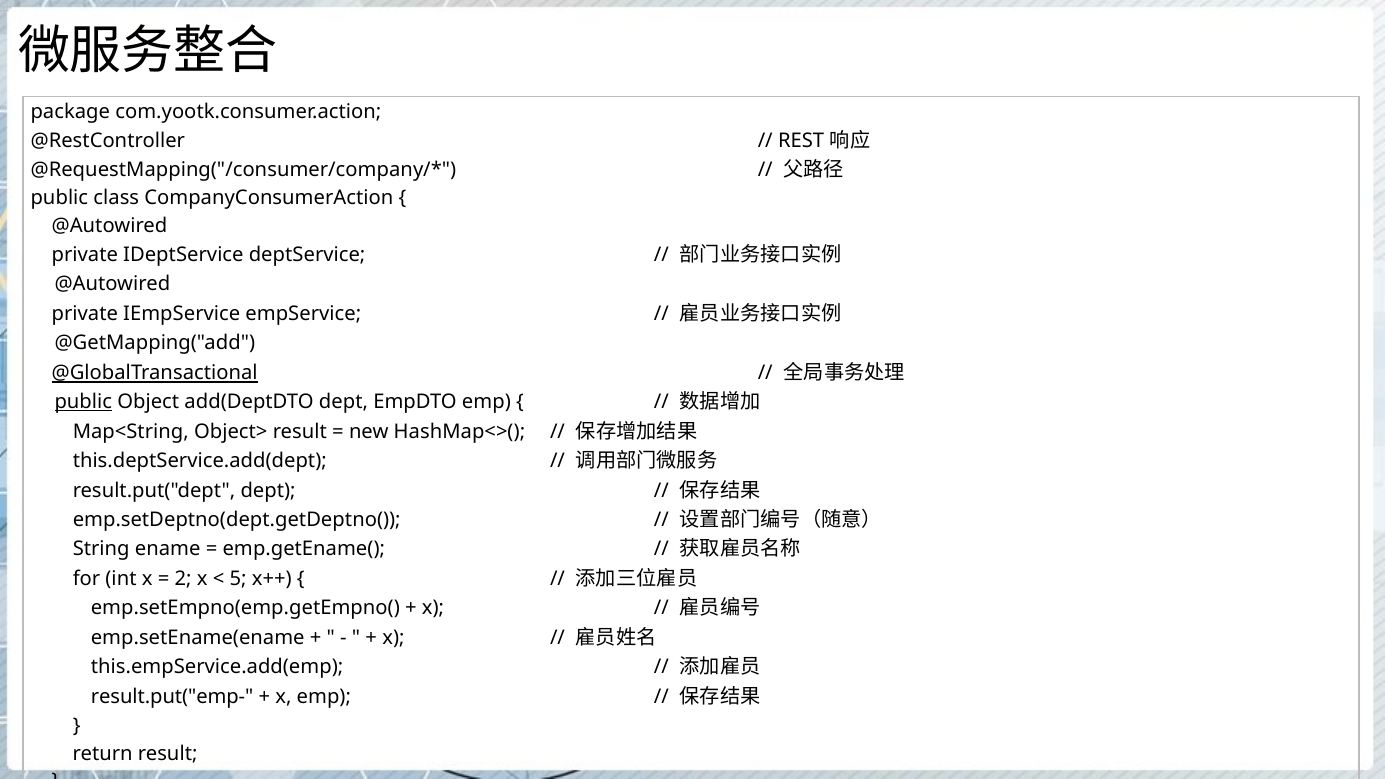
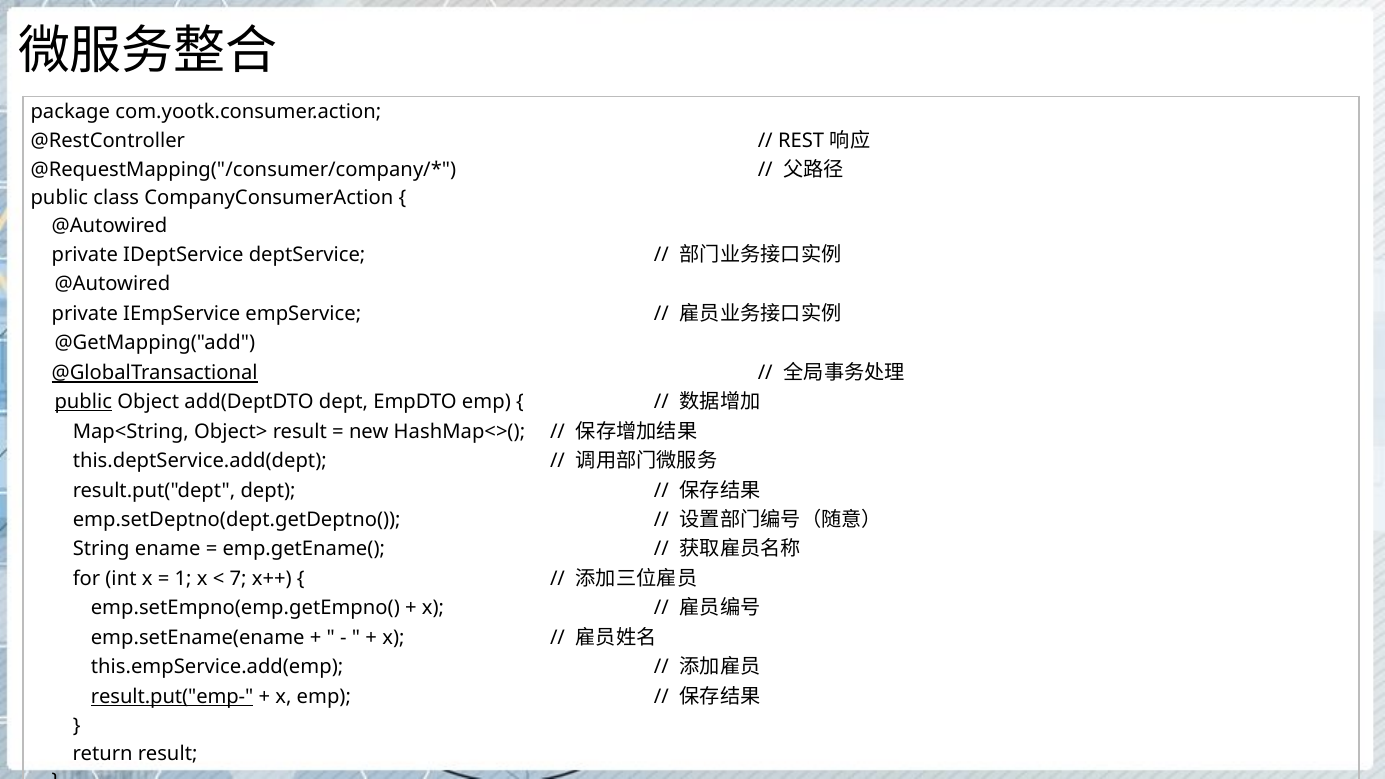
2: 2 -> 1 (183, 579)
5: 5 -> 7 (238, 579)
result.put("emp- underline: none -> present (172, 696)
